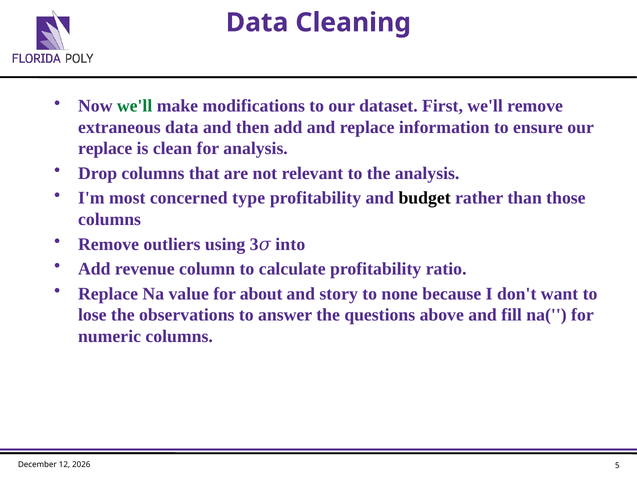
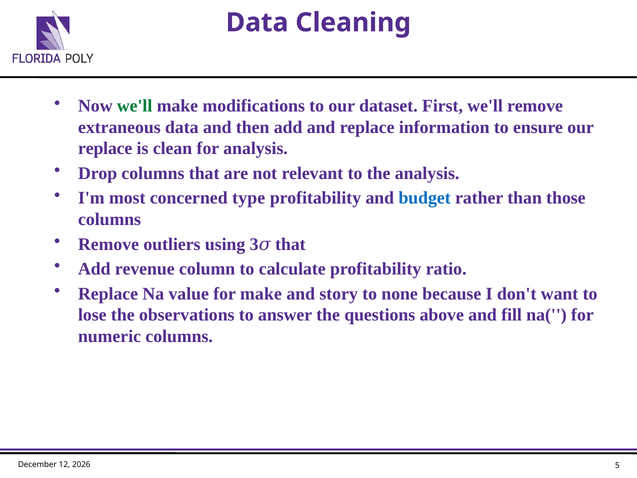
budget colour: black -> blue (425, 198)
into: into -> that (290, 244)
for about: about -> make (261, 294)
